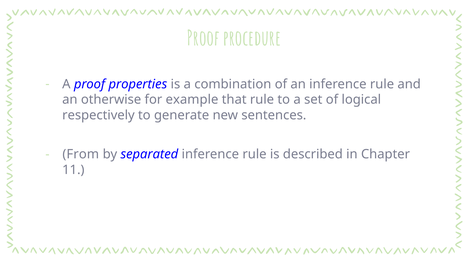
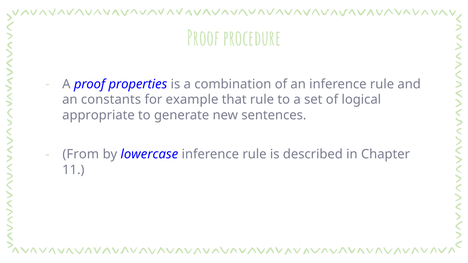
otherwise: otherwise -> constants (111, 100)
respectively: respectively -> appropriate (98, 115)
separated: separated -> lowercase (149, 154)
